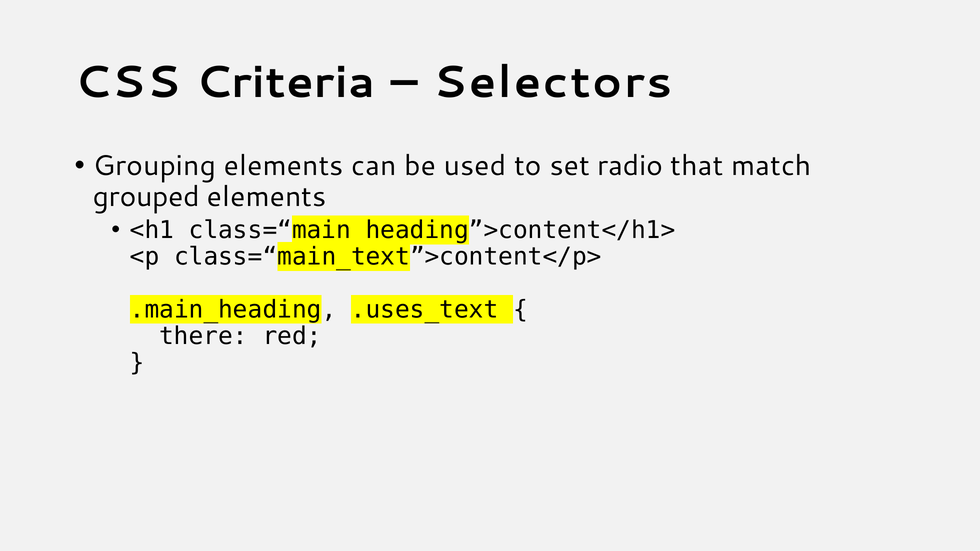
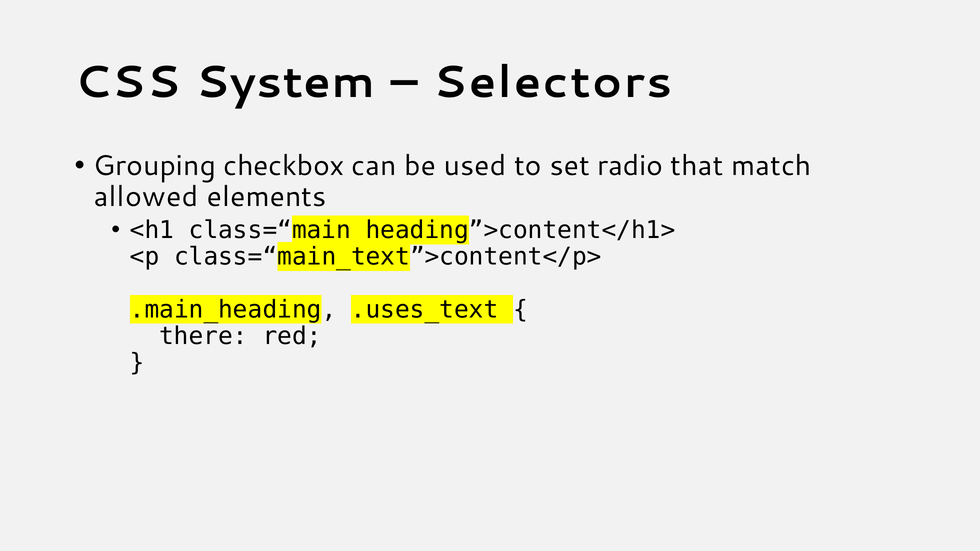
Criteria: Criteria -> System (285, 82)
Grouping elements: elements -> checkbox (284, 166)
grouped: grouped -> allowed (146, 197)
